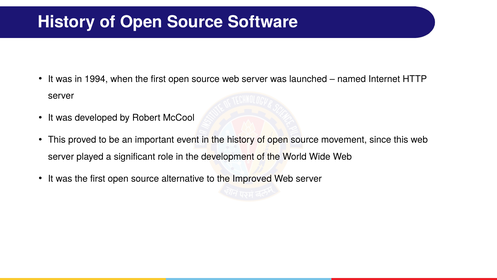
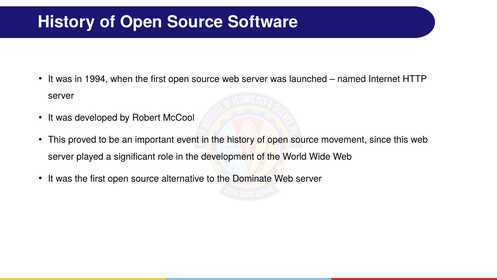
Improved: Improved -> Dominate (252, 178)
